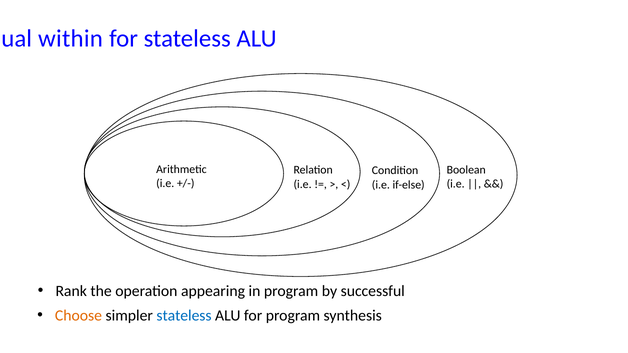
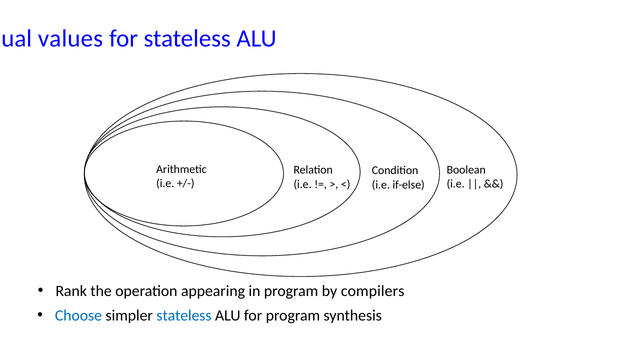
within: within -> values (70, 39)
successful: successful -> compilers (373, 291)
Choose colour: orange -> blue (78, 316)
